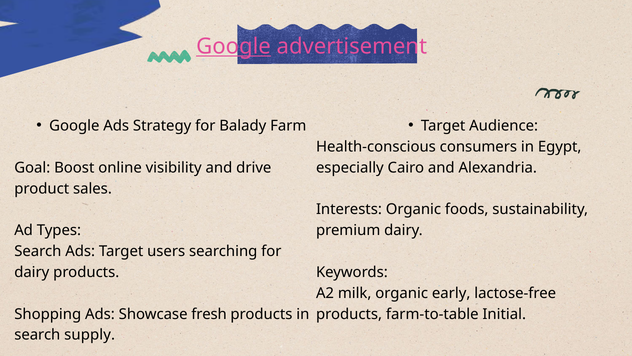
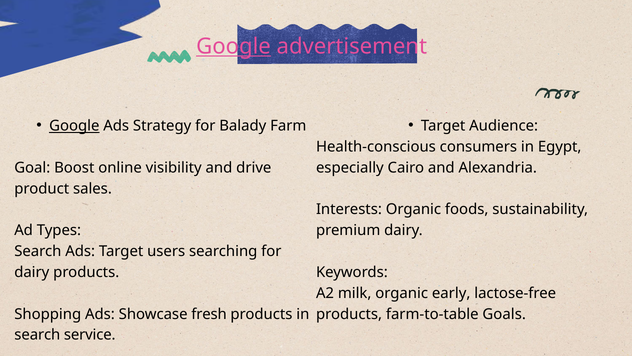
Google underline: none -> present (74, 126)
Initial: Initial -> Goals (504, 314)
supply: supply -> service (90, 335)
